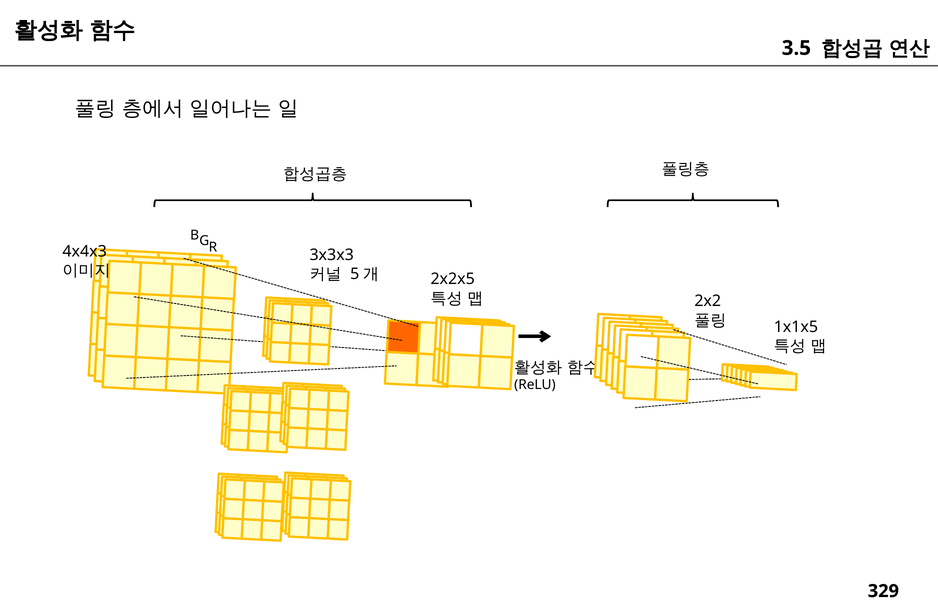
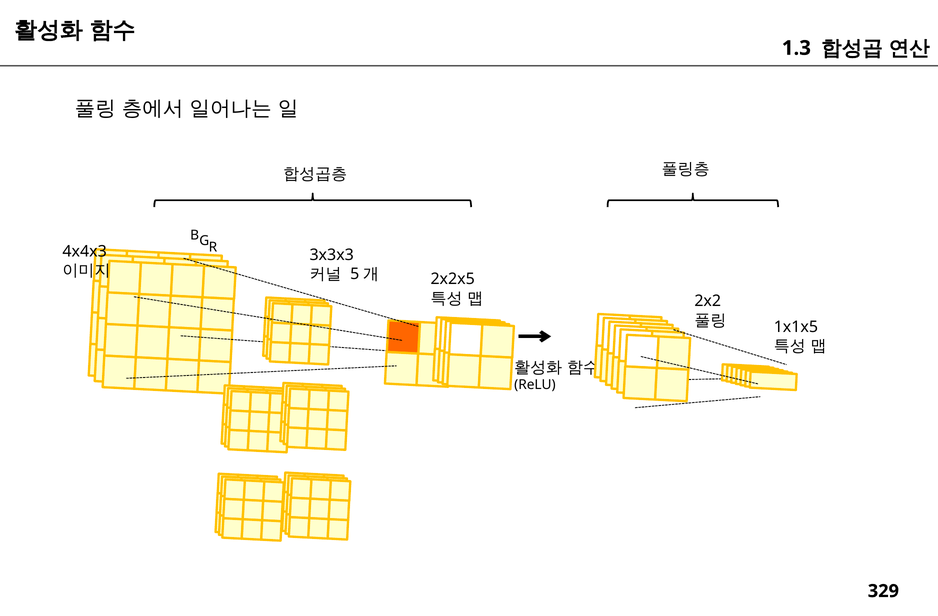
3.5: 3.5 -> 1.3 (796, 48)
